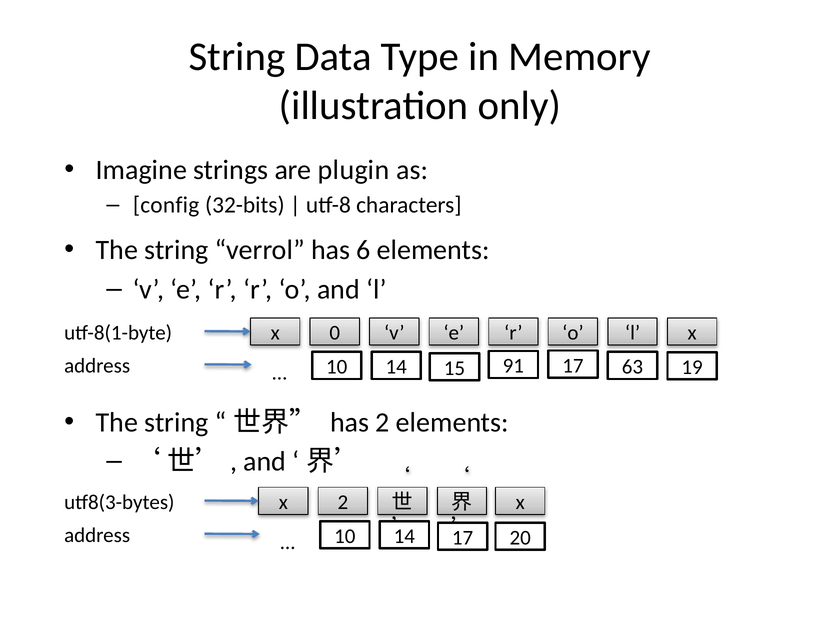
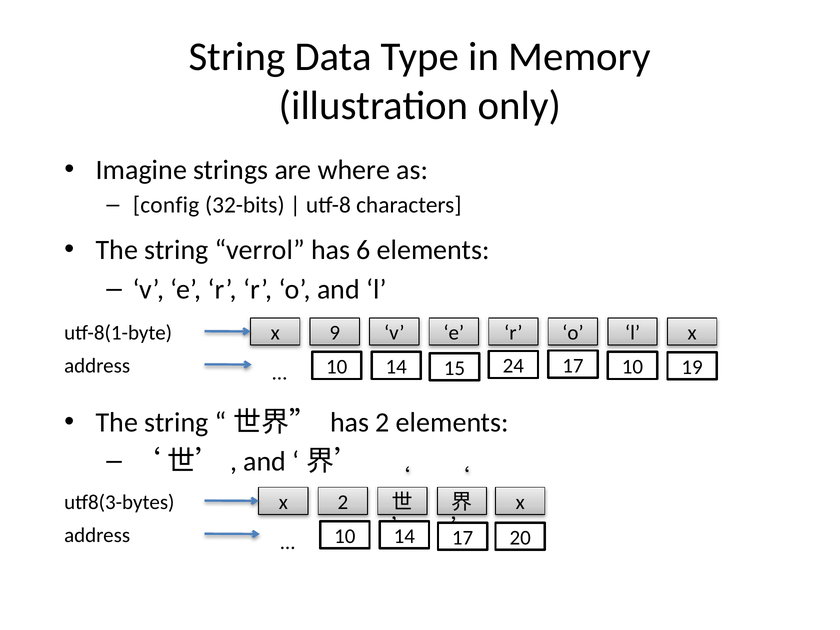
plugin: plugin -> where (354, 170)
0: 0 -> 9 (335, 333)
63: 63 -> 10 (632, 367)
91: 91 -> 24 (513, 366)
